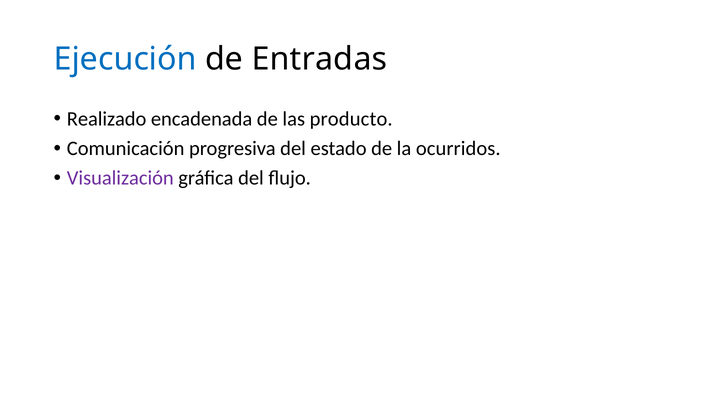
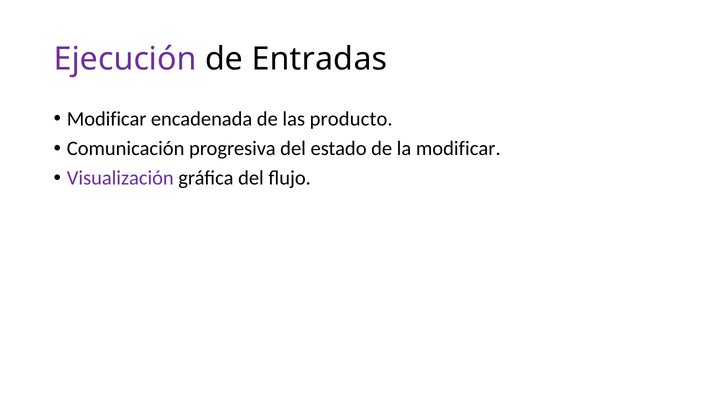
Ejecución colour: blue -> purple (125, 59)
Realizado: Realizado -> Modificar (107, 119)
la ocurridos: ocurridos -> modificar (458, 149)
